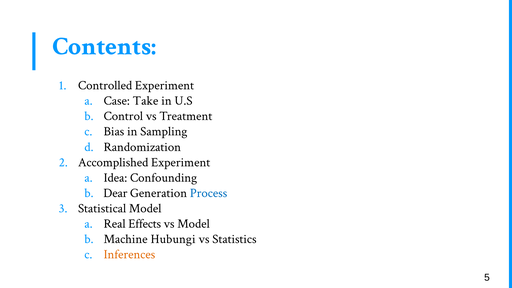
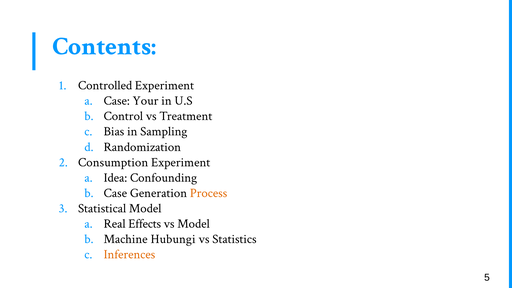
Take: Take -> Your (146, 101)
Accomplished: Accomplished -> Consumption (113, 162)
Dear: Dear -> Case (115, 193)
Process colour: blue -> orange (209, 193)
